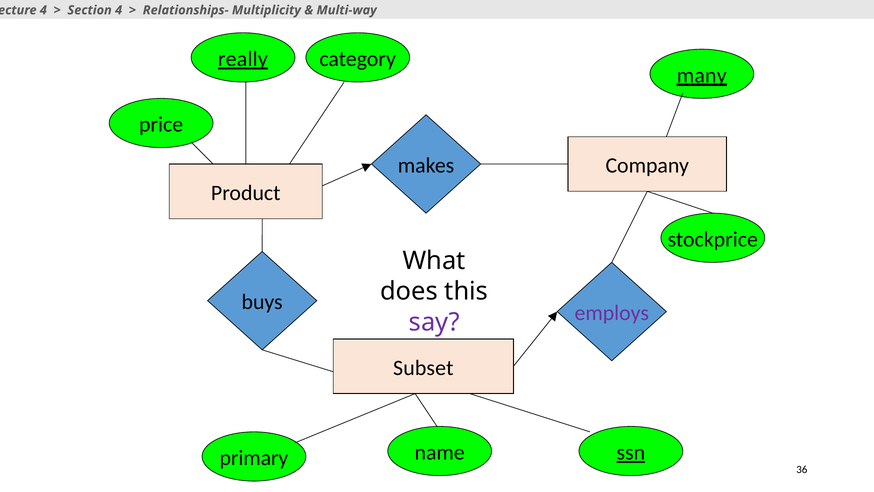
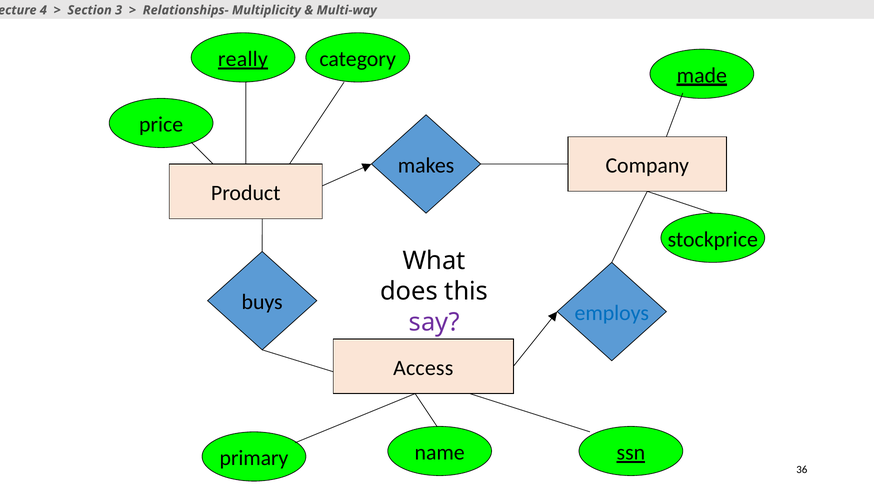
Section 4: 4 -> 3 (119, 10)
many: many -> made (702, 75)
employs colour: purple -> blue (612, 313)
Subset: Subset -> Access (423, 368)
